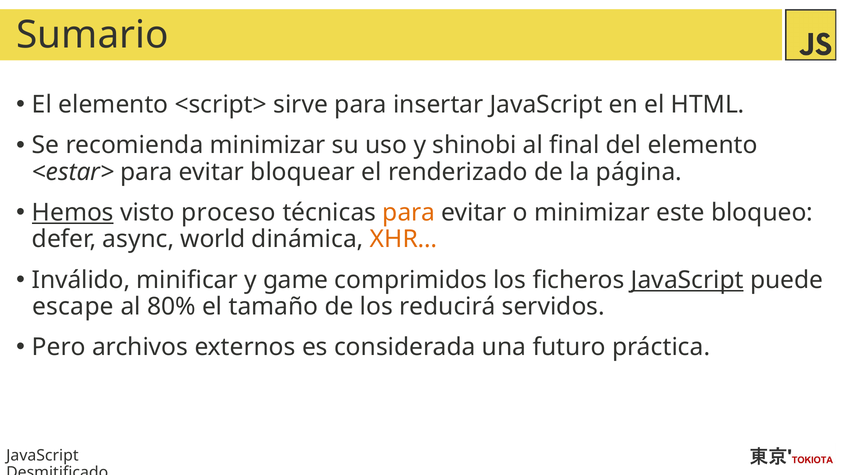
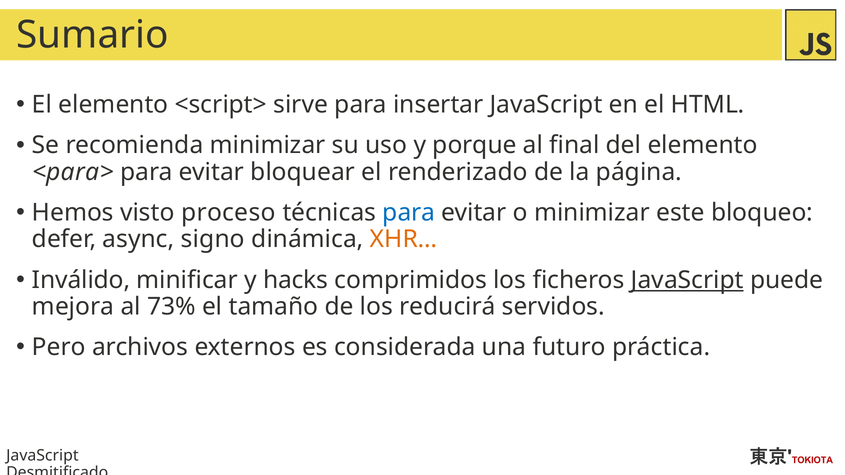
shinobi: shinobi -> porque (475, 145)
<estar>: <estar> -> <para> (73, 172)
Hemos underline: present -> none (73, 213)
para colour: orange -> blue (409, 213)
world: world -> signo (213, 239)
game: game -> hacks (296, 280)
escape: escape -> mejora (73, 307)
80%: 80% -> 73% (171, 307)
